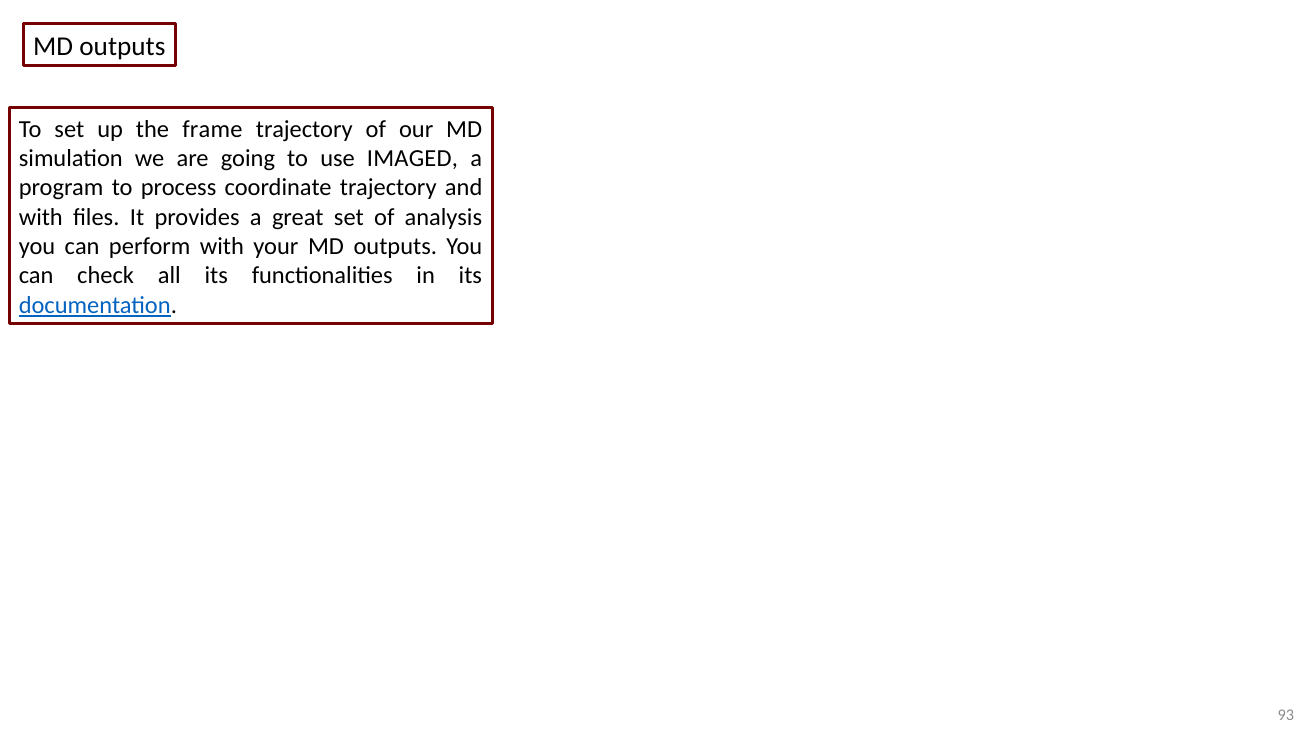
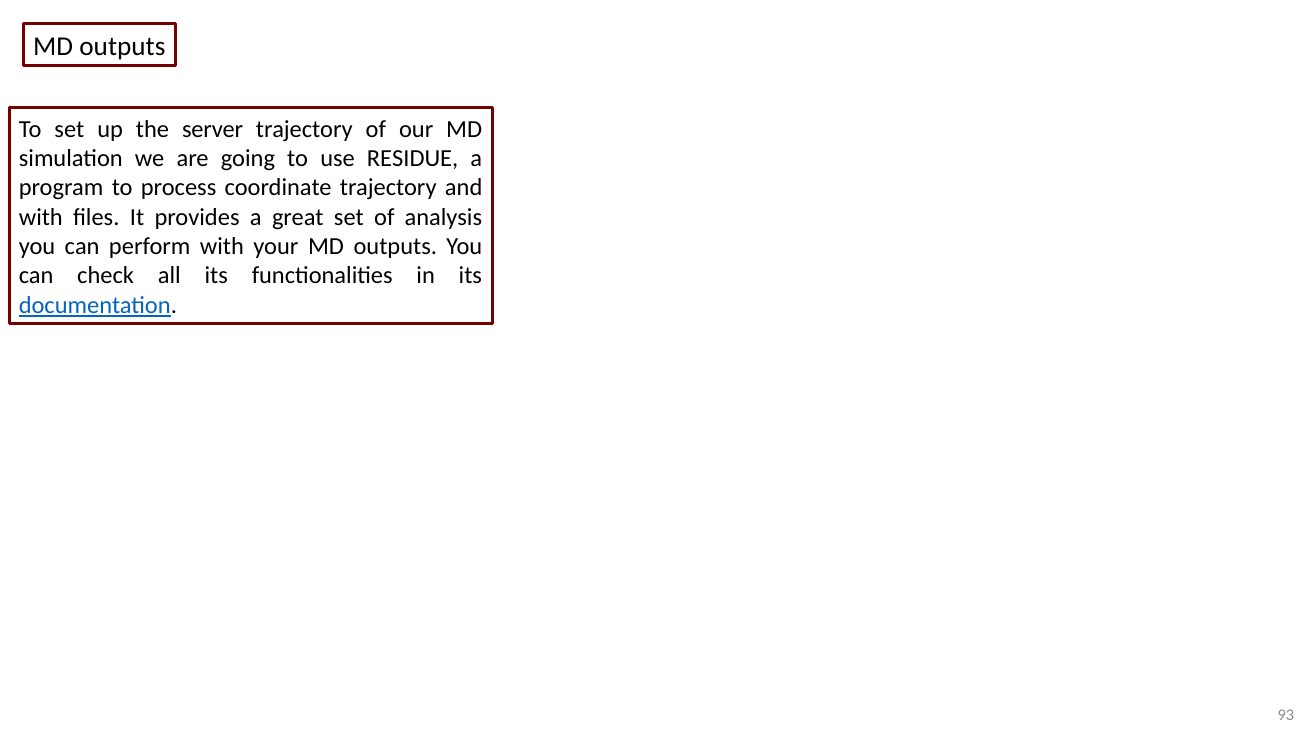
frame: frame -> server (213, 129)
IMAGED: IMAGED -> RESIDUE (413, 158)
